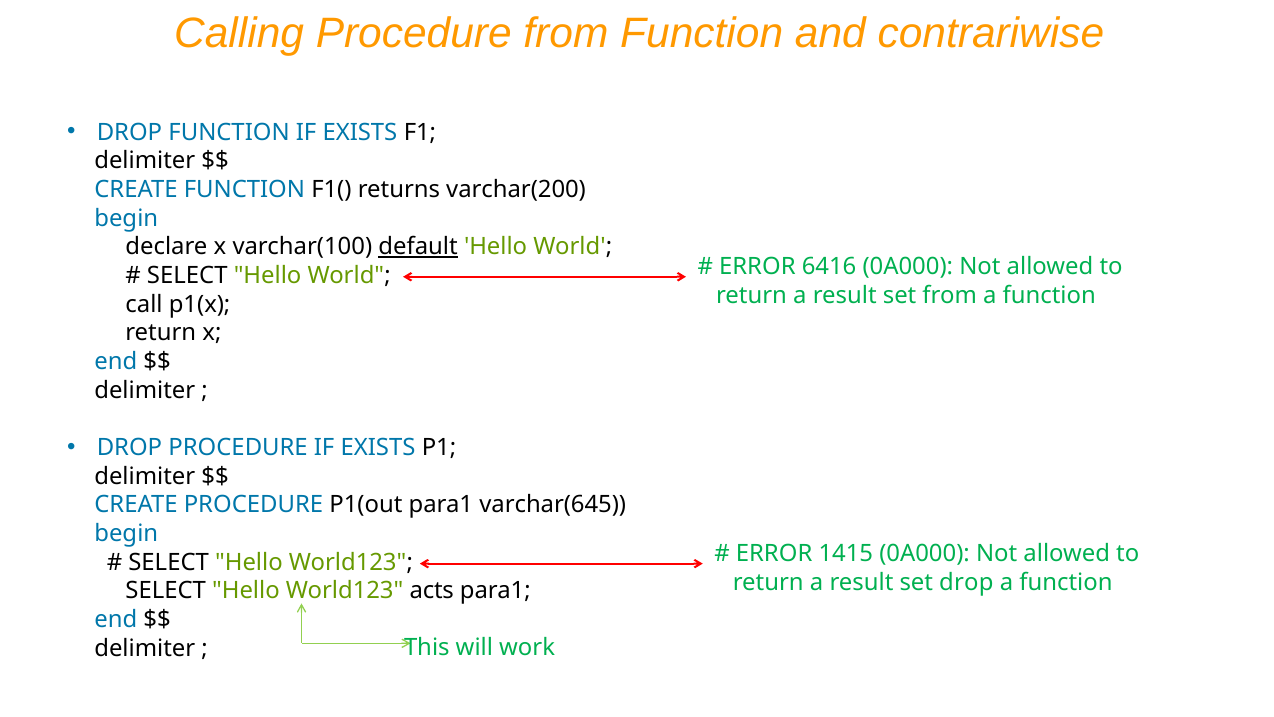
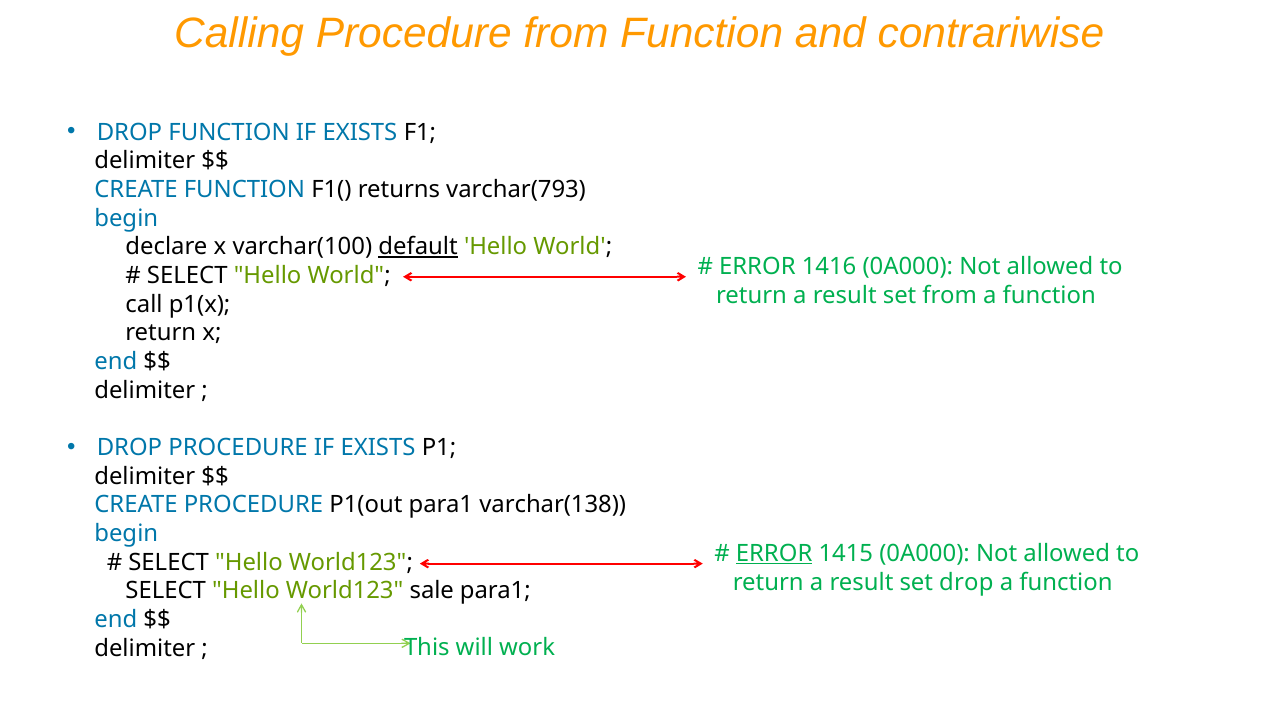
varchar(200: varchar(200 -> varchar(793 (516, 189)
6416: 6416 -> 1416 (829, 266)
varchar(645: varchar(645 -> varchar(138 (553, 505)
ERROR underline: none -> present (774, 553)
acts: acts -> sale (432, 591)
